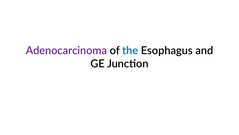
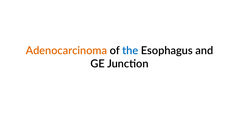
Adenocarcinoma colour: purple -> orange (66, 50)
